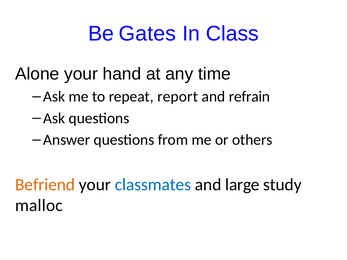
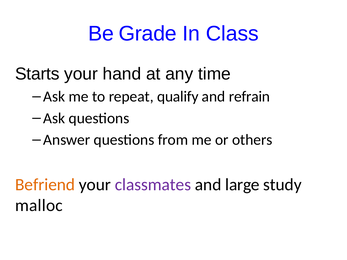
Gates: Gates -> Grade (148, 34)
Alone: Alone -> Starts (37, 74)
report: report -> qualify (178, 97)
classmates colour: blue -> purple (153, 185)
